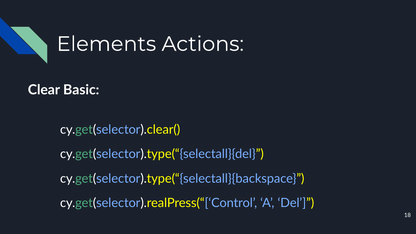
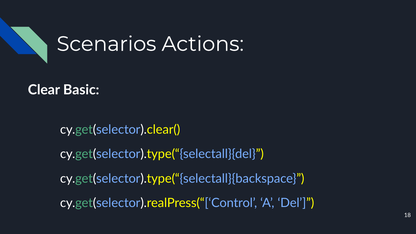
Elements: Elements -> Scenarios (106, 44)
